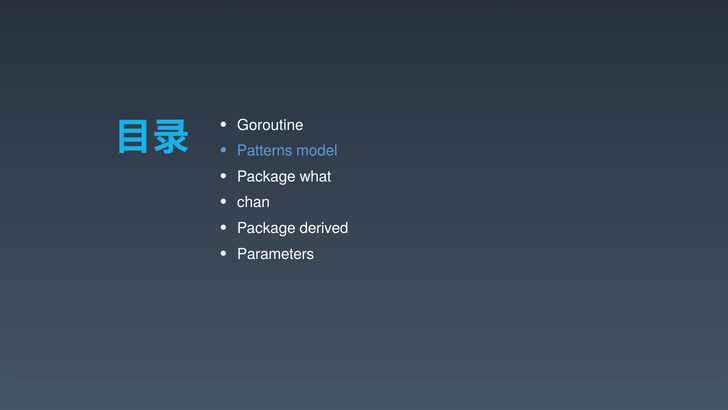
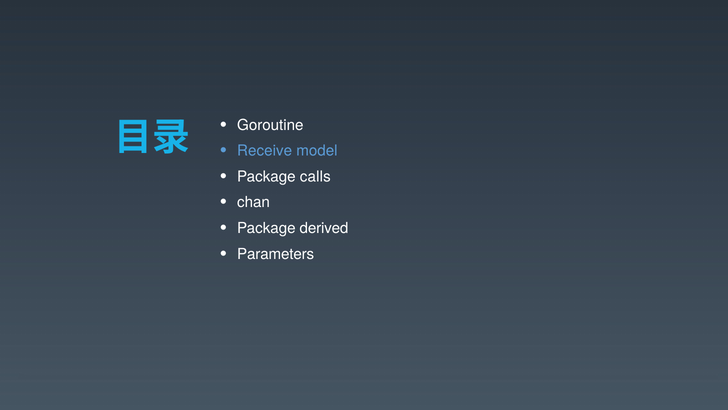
Patterns: Patterns -> Receive (265, 151)
what: what -> calls (315, 176)
